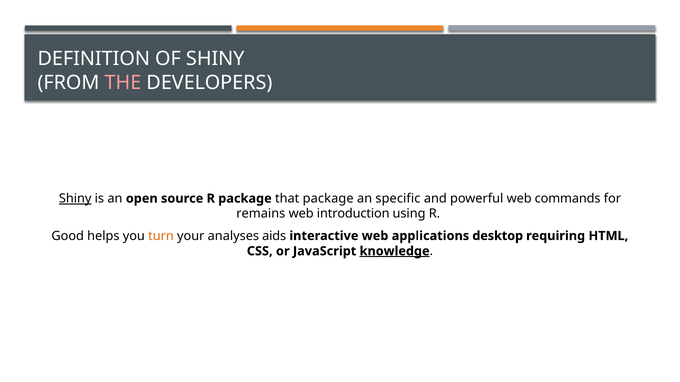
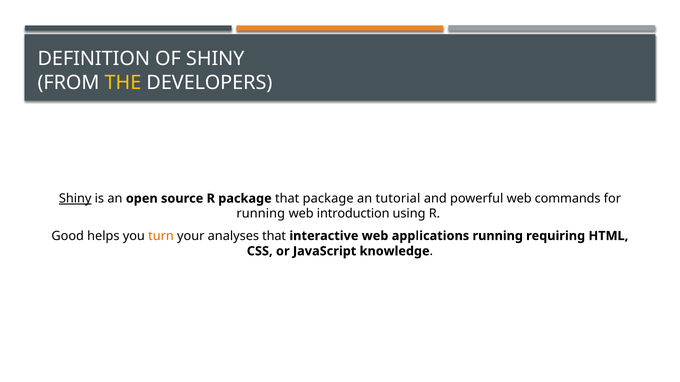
THE colour: pink -> yellow (123, 83)
specific: specific -> tutorial (398, 199)
remains: remains -> running (261, 214)
analyses aids: aids -> that (274, 236)
applications desktop: desktop -> running (498, 236)
knowledge underline: present -> none (395, 251)
